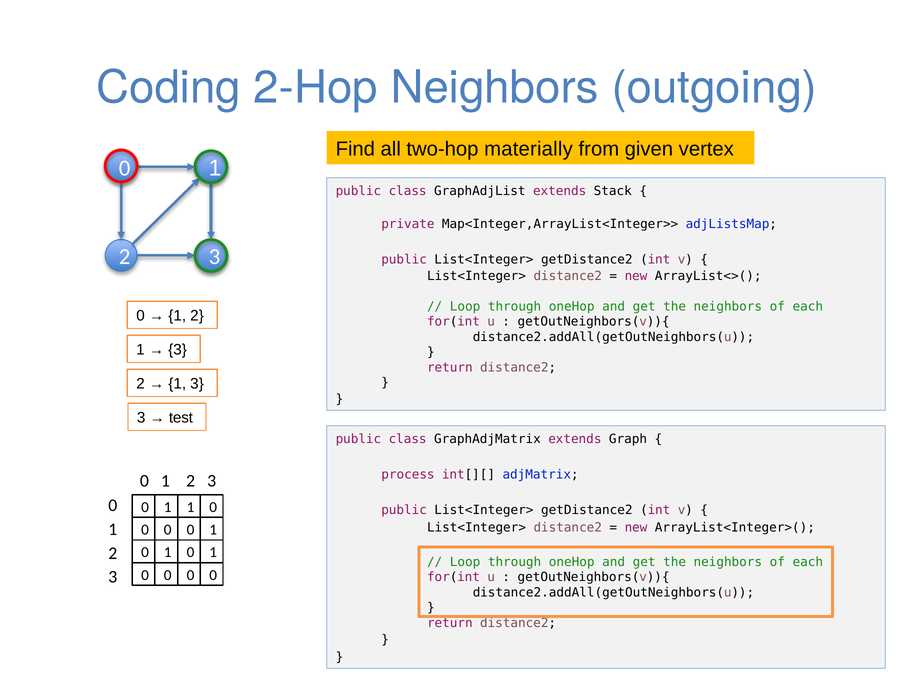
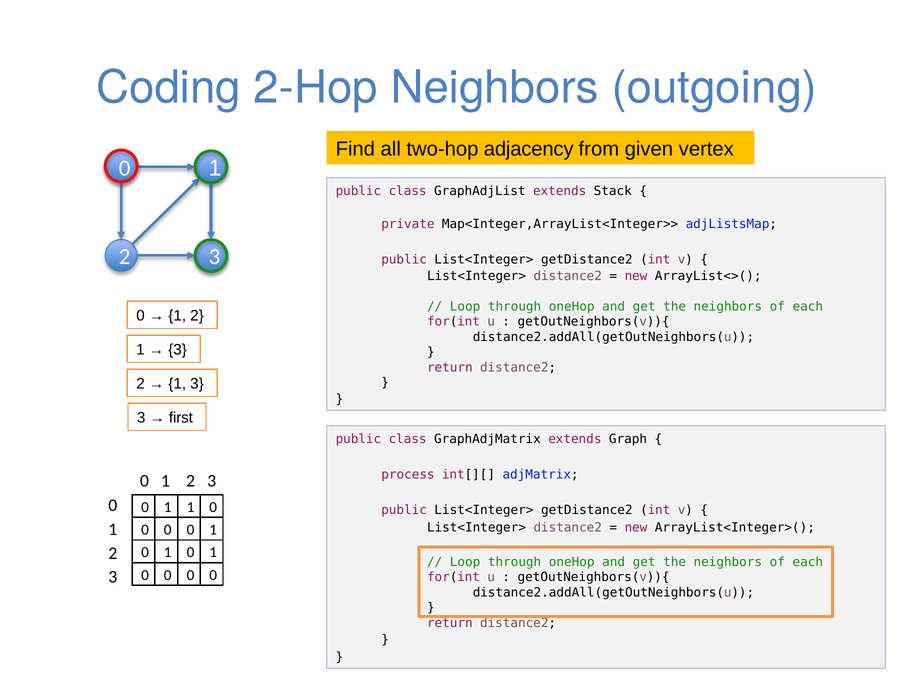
materially: materially -> adjacency (529, 149)
test: test -> first (181, 418)
